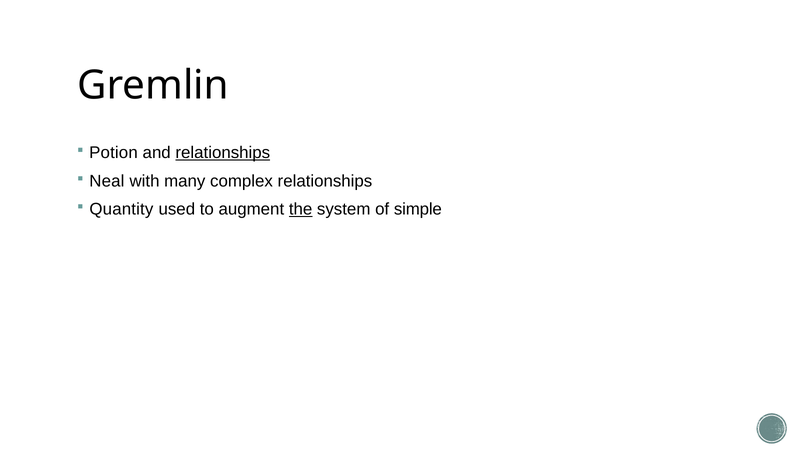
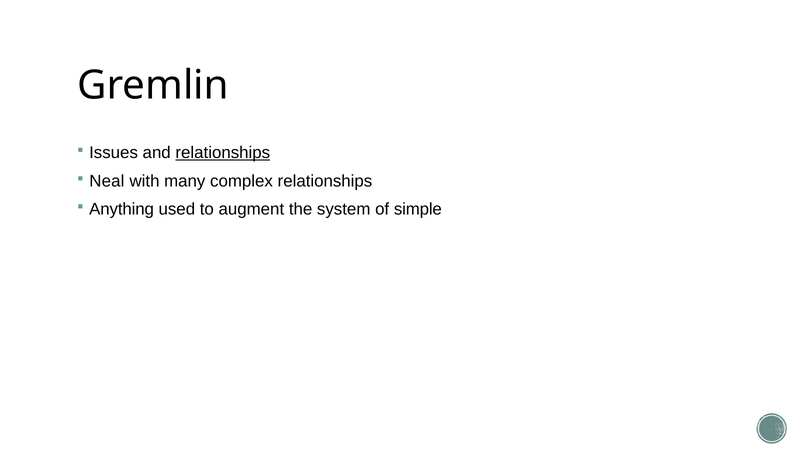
Potion: Potion -> Issues (114, 153)
Quantity: Quantity -> Anything (122, 209)
the underline: present -> none (301, 209)
